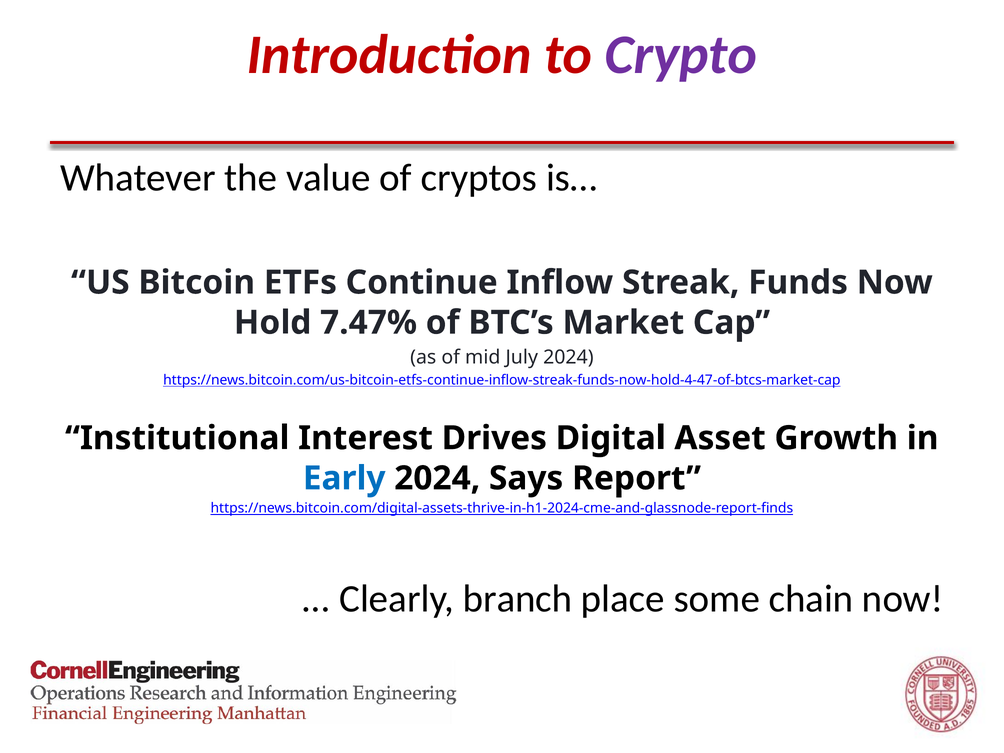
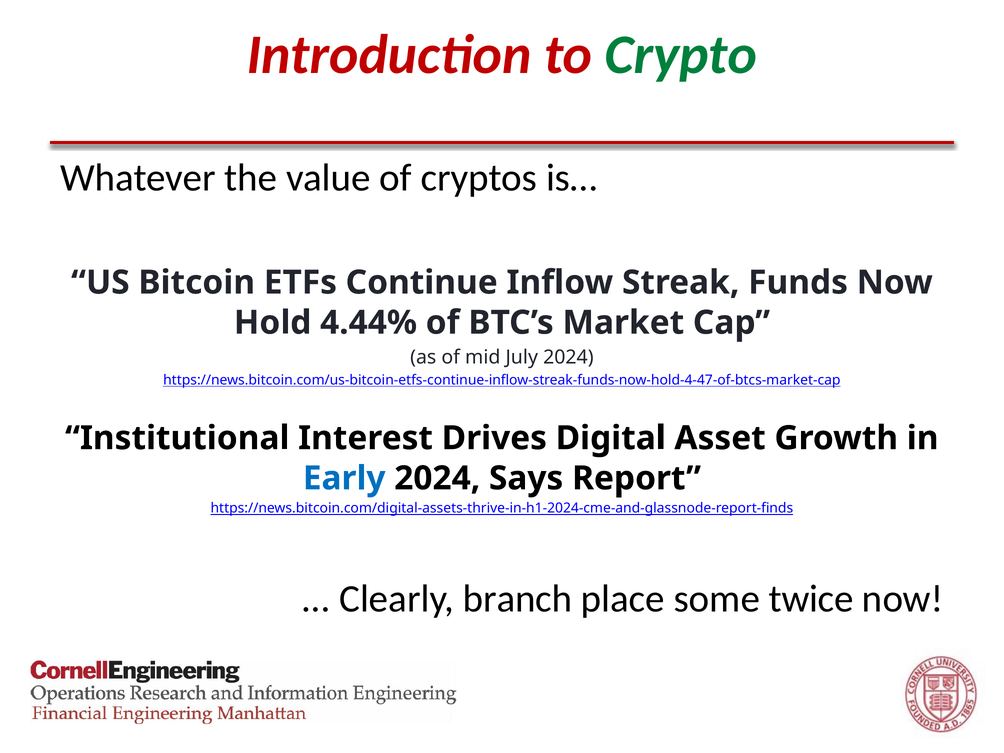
Crypto colour: purple -> green (681, 55)
7.47%: 7.47% -> 4.44% (369, 323)
chain: chain -> twice (811, 599)
